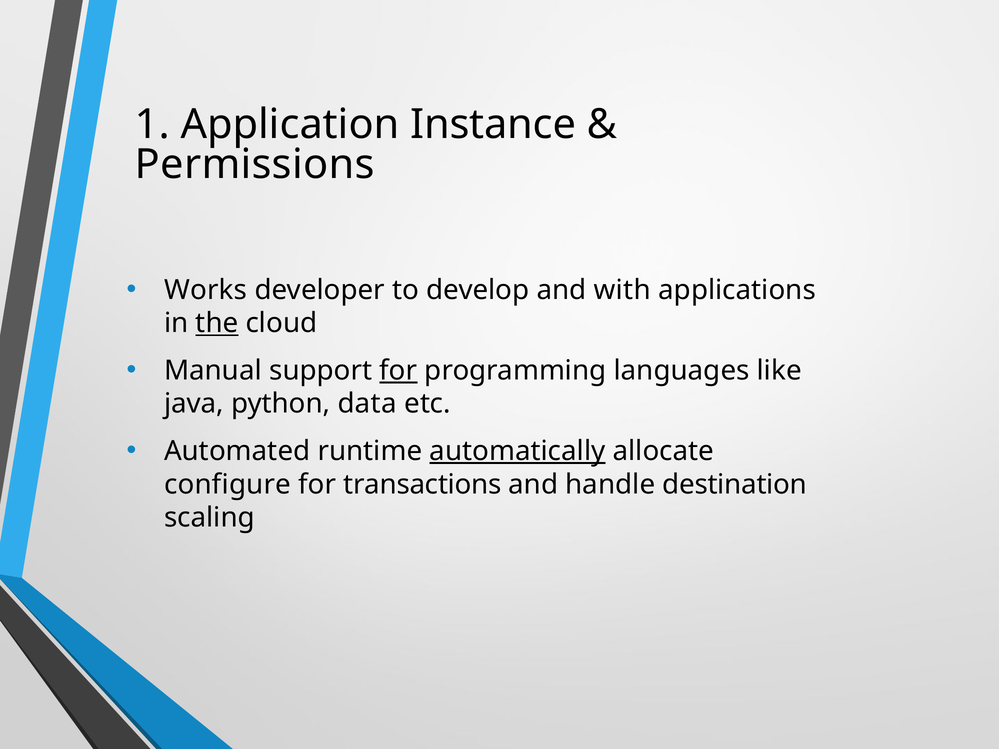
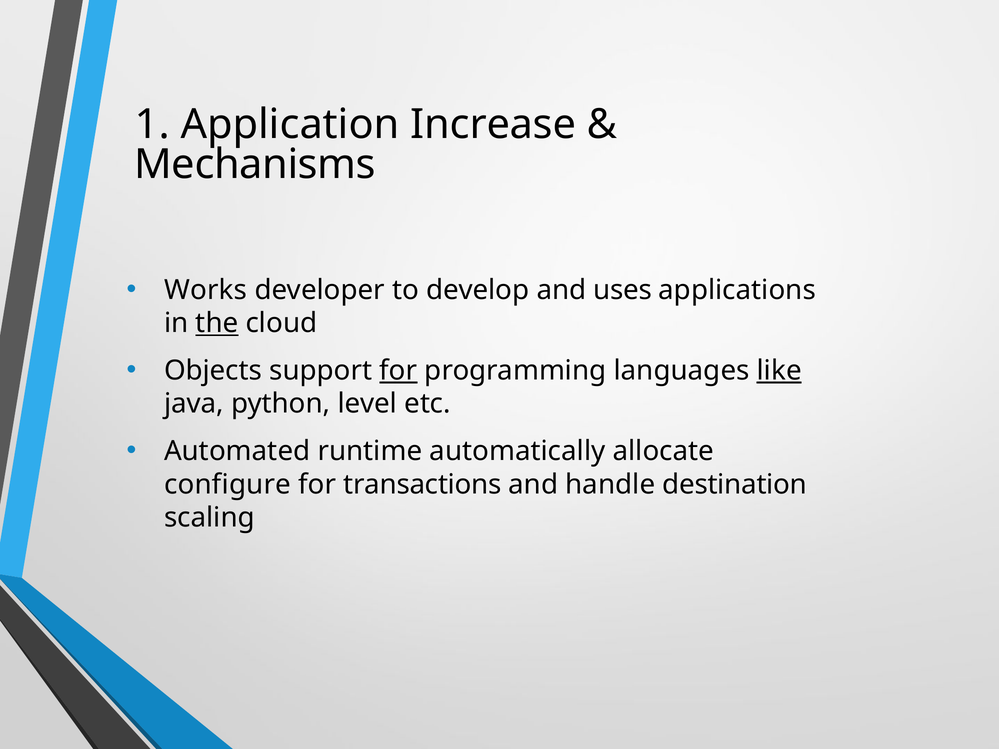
Instance: Instance -> Increase (493, 124)
Permissions: Permissions -> Mechanisms (255, 164)
with: with -> uses (623, 290)
Manual: Manual -> Objects (213, 371)
like underline: none -> present (779, 371)
data: data -> level (367, 404)
automatically underline: present -> none (517, 451)
